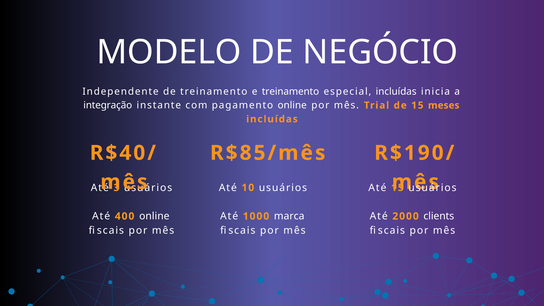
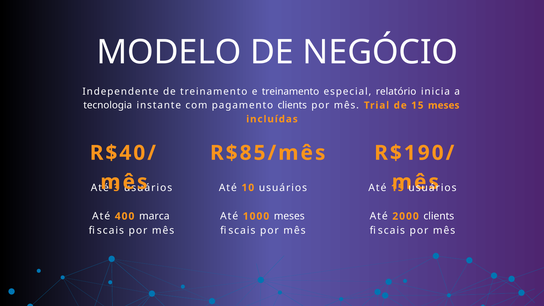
especial incluídas: incluídas -> relatório (396, 92)
integração: integração -> tecnologia (108, 105)
pagamento online: online -> clients (292, 105)
400 online: online -> marca (154, 216)
1000 marca: marca -> meses (289, 216)
